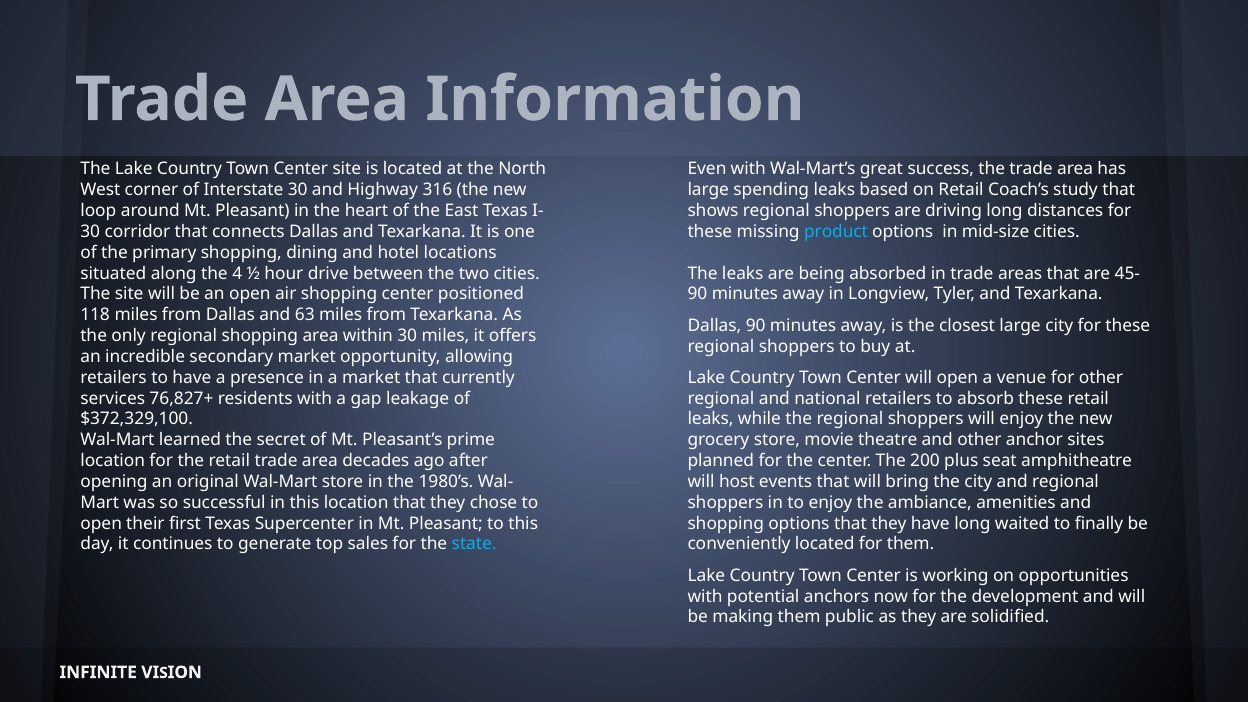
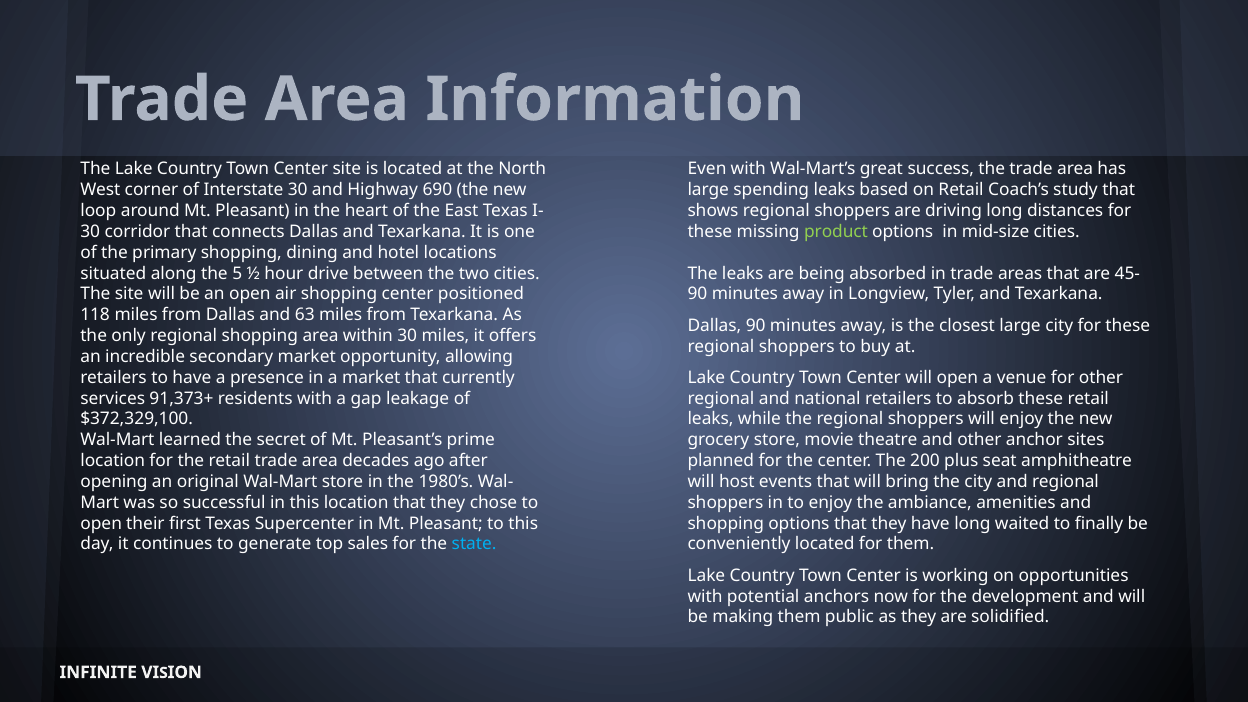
316: 316 -> 690 (437, 190)
product colour: light blue -> light green (836, 232)
4: 4 -> 5 (237, 273)
76,827+: 76,827+ -> 91,373+ (181, 398)
